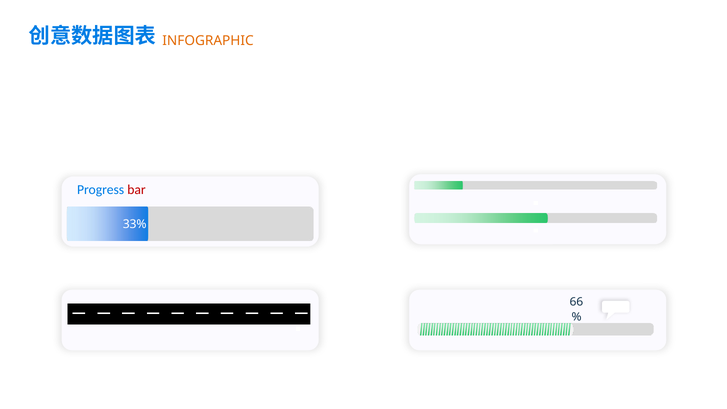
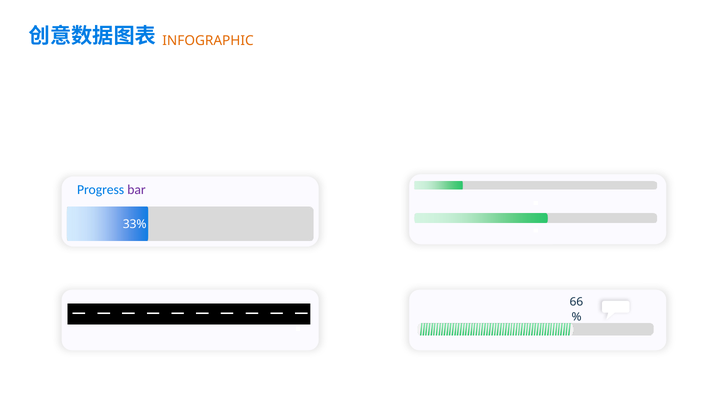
bar colour: red -> purple (136, 190)
